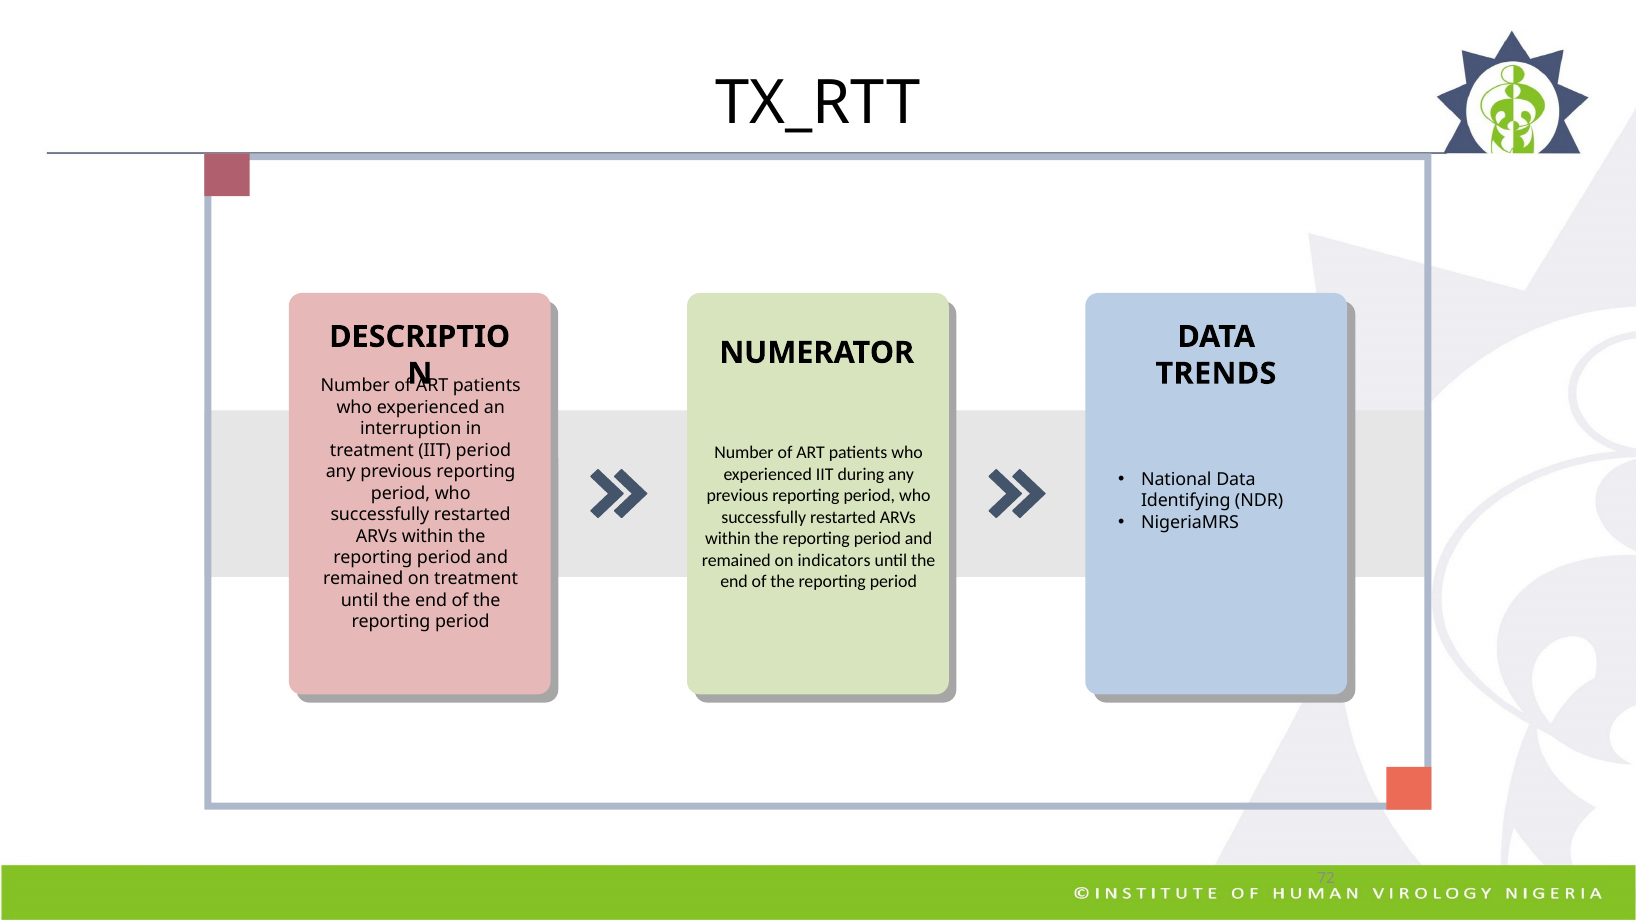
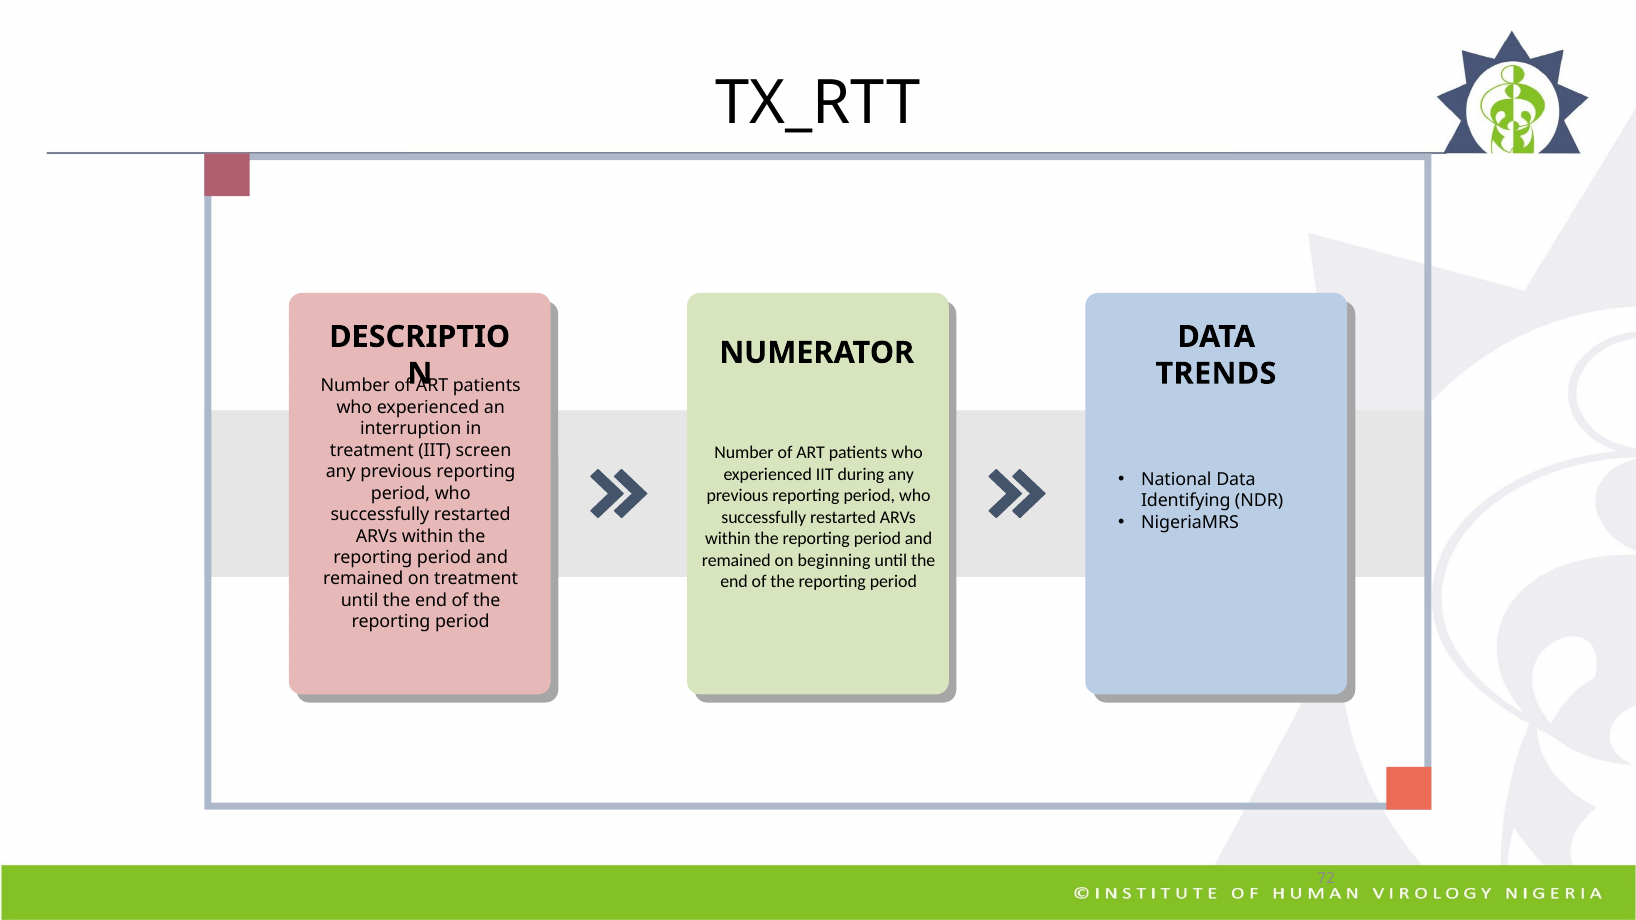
IIT period: period -> screen (483, 450)
indicators: indicators -> beginning (834, 560)
